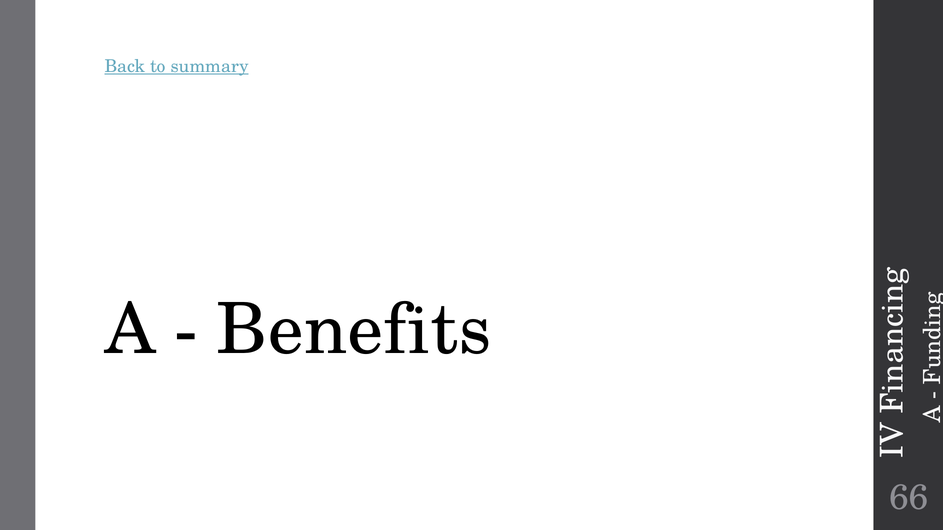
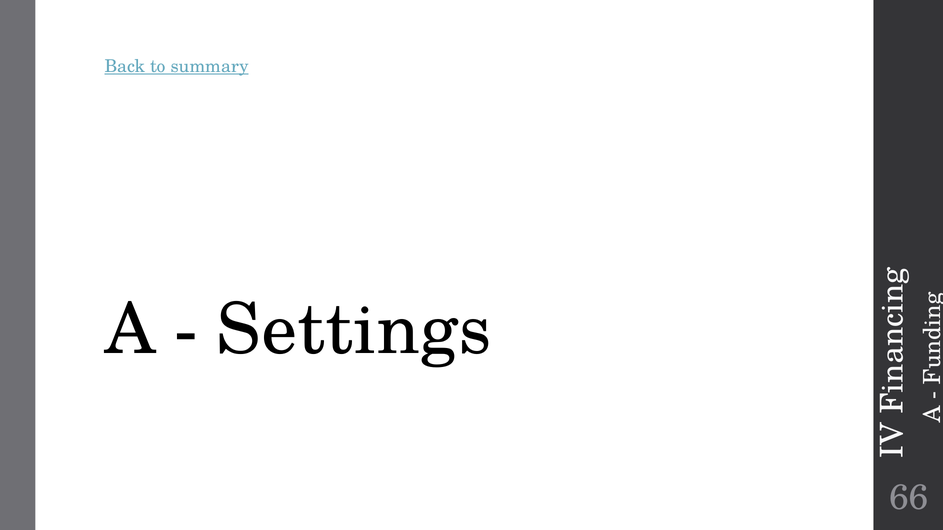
Benefits: Benefits -> Settings (354, 330)
